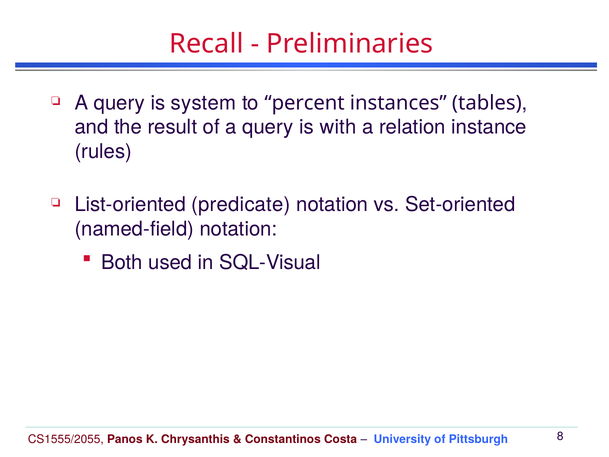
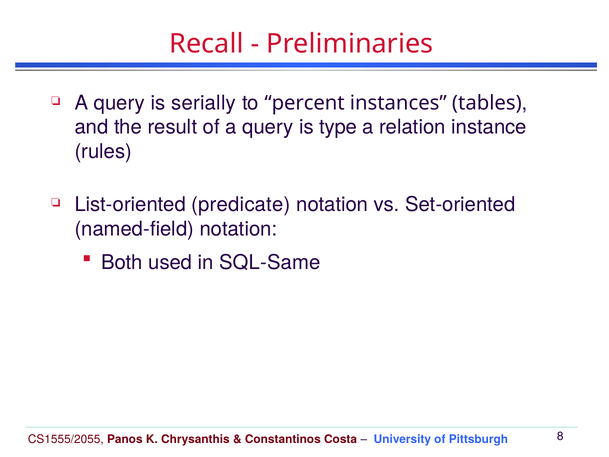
system: system -> serially (204, 103)
with: with -> type (338, 127)
SQL-Visual: SQL-Visual -> SQL-Same (270, 262)
